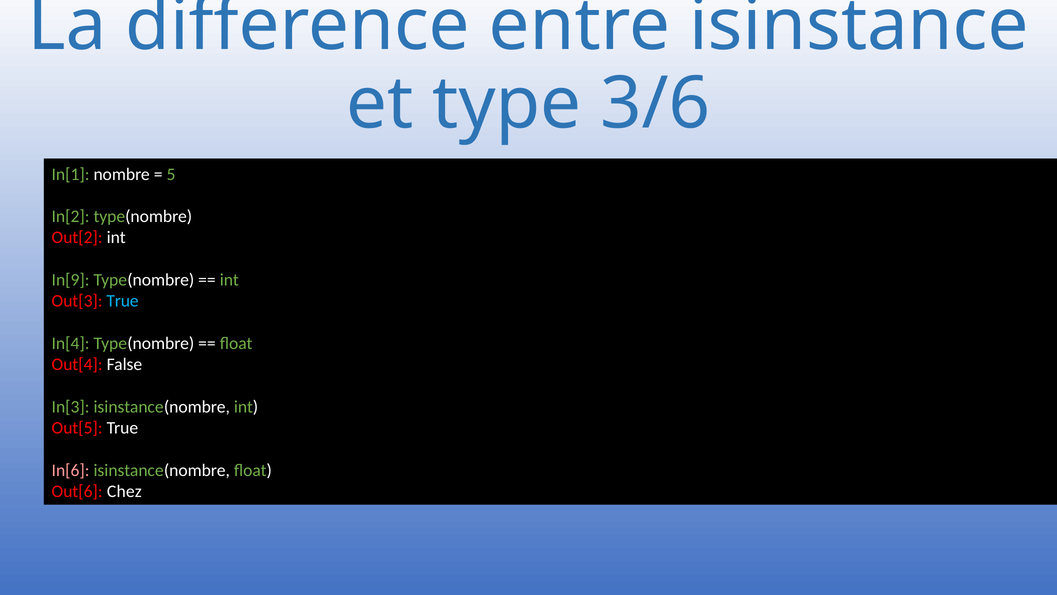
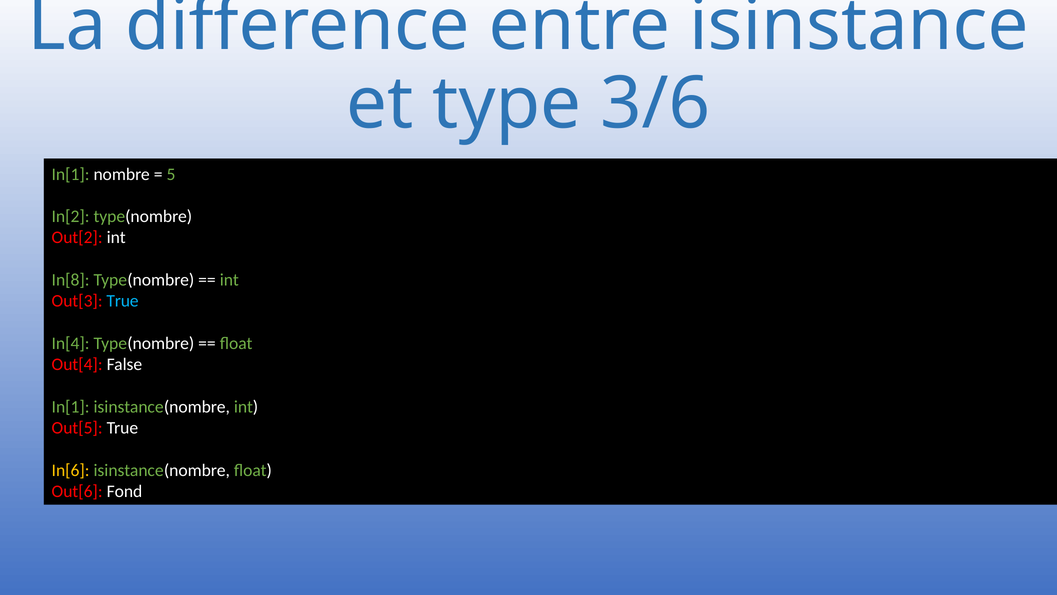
In[9: In[9 -> In[8 (71, 280)
In[3: In[3 -> In[1 (71, 407)
In[6 colour: pink -> yellow (71, 470)
Chez: Chez -> Fond (125, 491)
